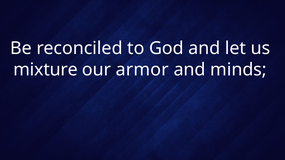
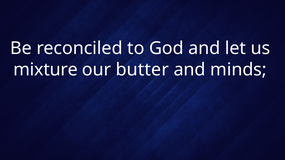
armor: armor -> butter (142, 70)
